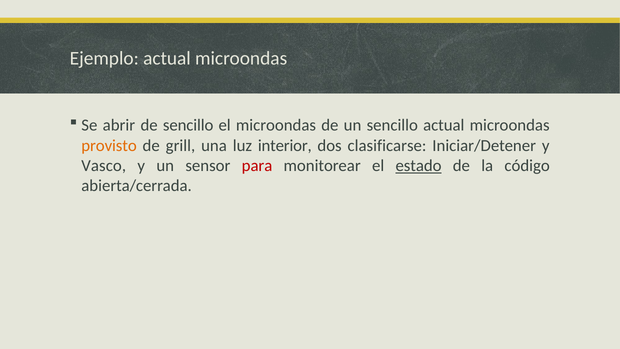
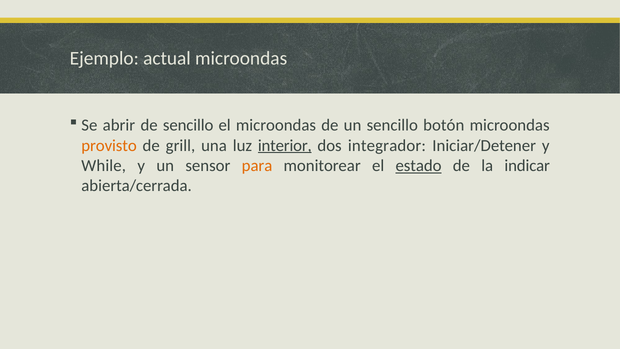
sencillo actual: actual -> botón (444, 125)
interior underline: none -> present (285, 145)
clasificarse: clasificarse -> integrador (387, 145)
Vasco: Vasco -> While (104, 166)
para colour: red -> orange (257, 166)
código: código -> indicar (527, 166)
